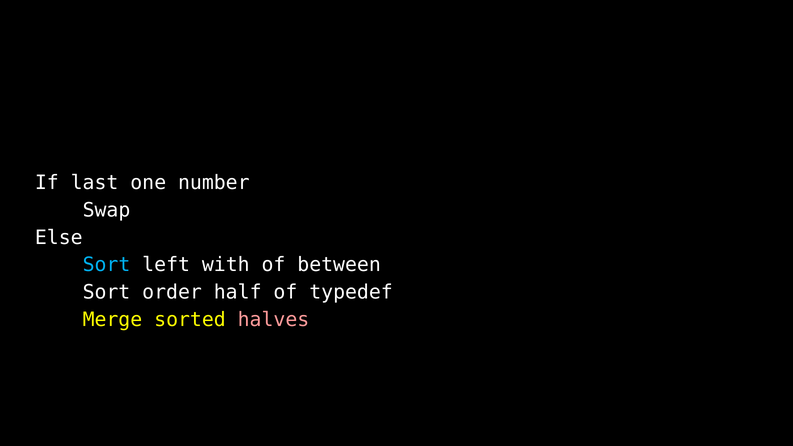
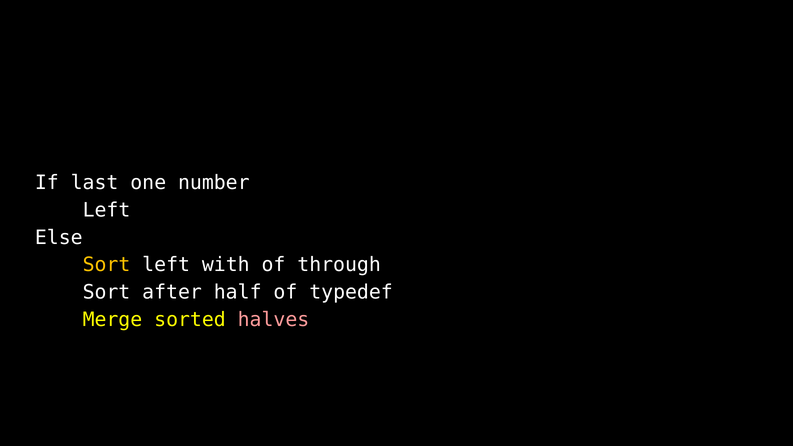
Swap: Swap -> Left (106, 210)
Sort colour: light blue -> yellow (106, 265)
between: between -> through (339, 265)
order: order -> after (172, 292)
